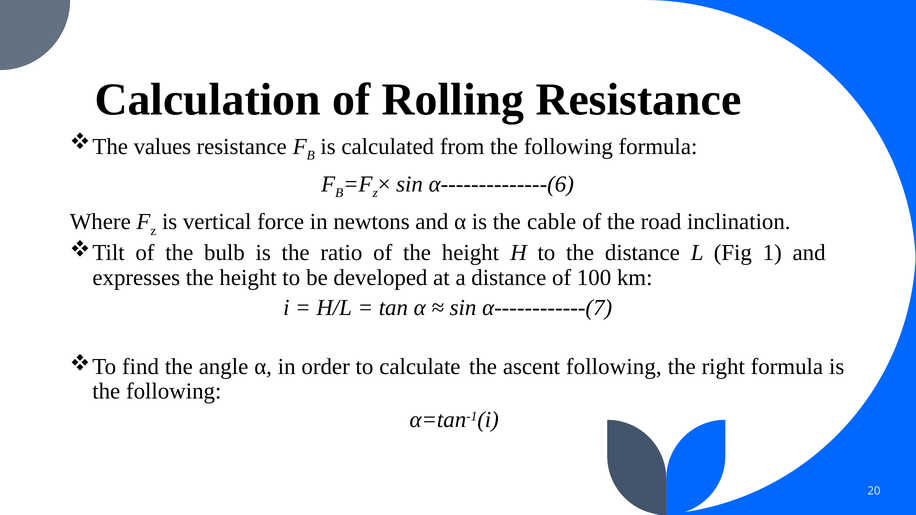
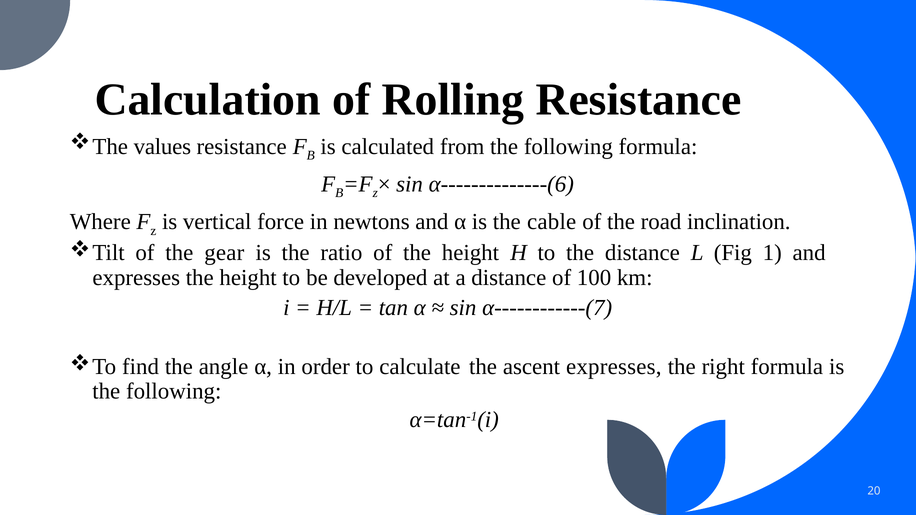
bulb: bulb -> gear (224, 253)
ascent following: following -> expresses (614, 367)
